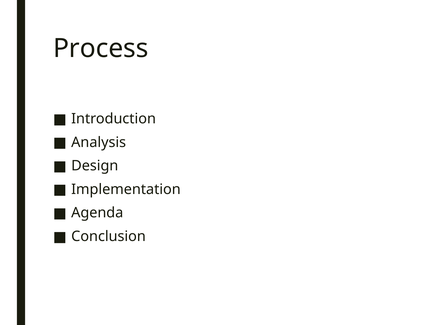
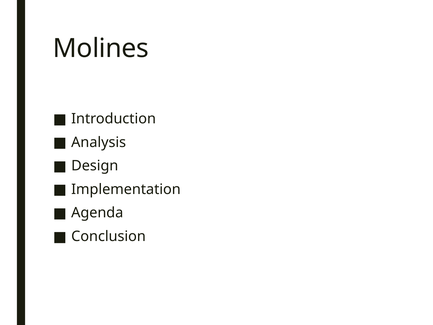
Process: Process -> Molines (101, 49)
